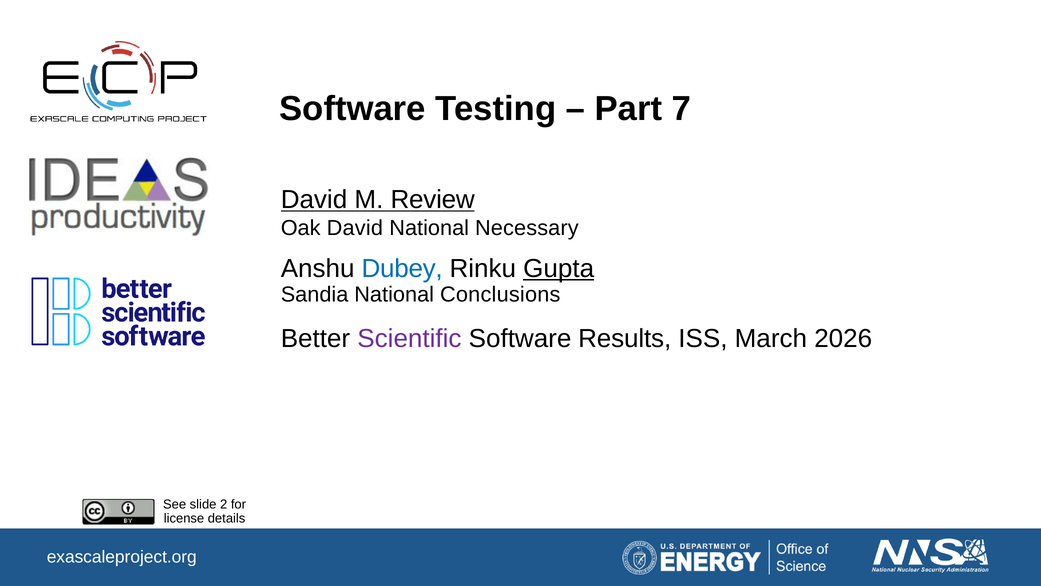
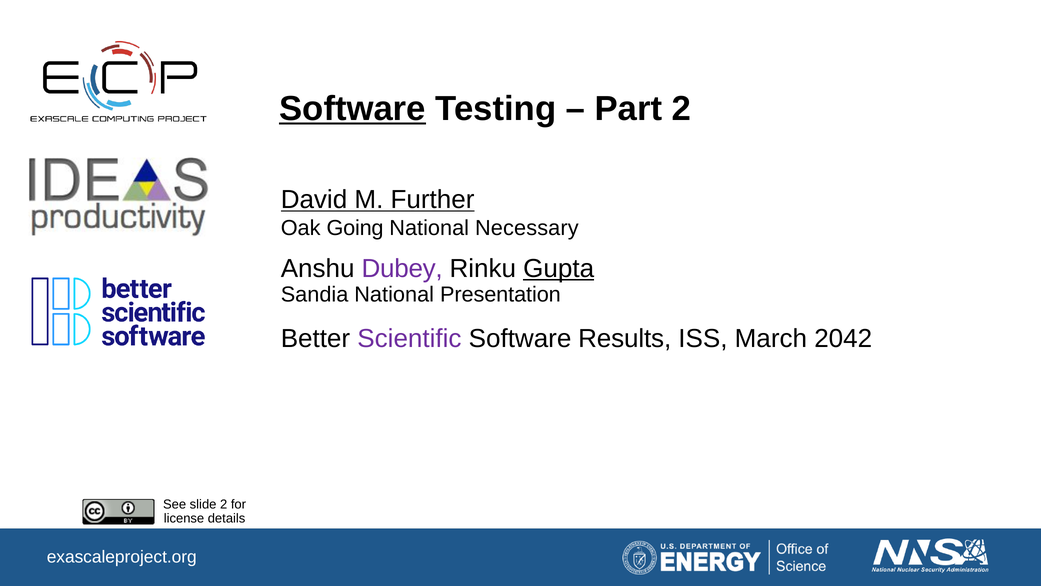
Software underline: none -> present (352, 109)
Part 7: 7 -> 2 (682, 109)
Review: Review -> Further (433, 199)
Oak David: David -> Going (355, 228)
Dubey colour: blue -> purple (402, 268)
Conclusions: Conclusions -> Presentation (500, 294)
2026: 2026 -> 2042 (843, 339)
